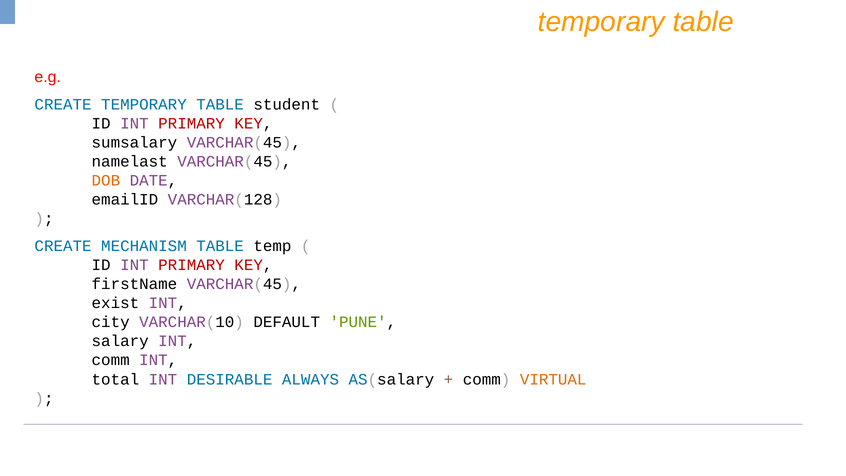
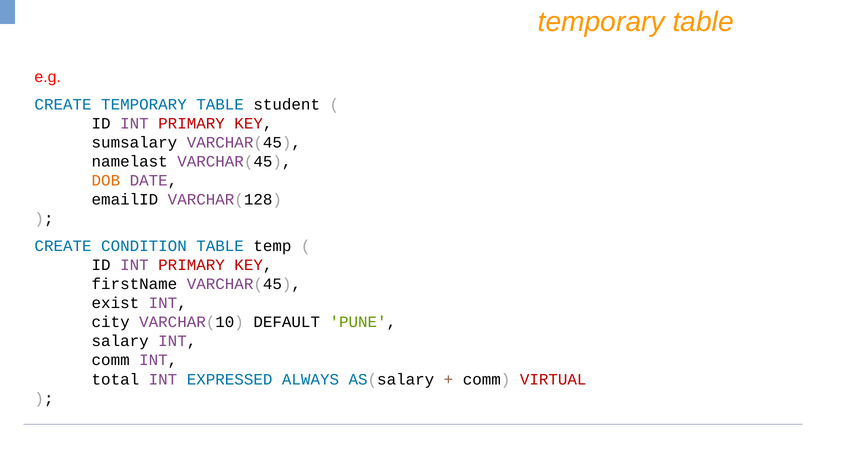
MECHANISM: MECHANISM -> CONDITION (144, 246)
DESIRABLE: DESIRABLE -> EXPRESSED (230, 379)
VIRTUAL colour: orange -> red (553, 379)
